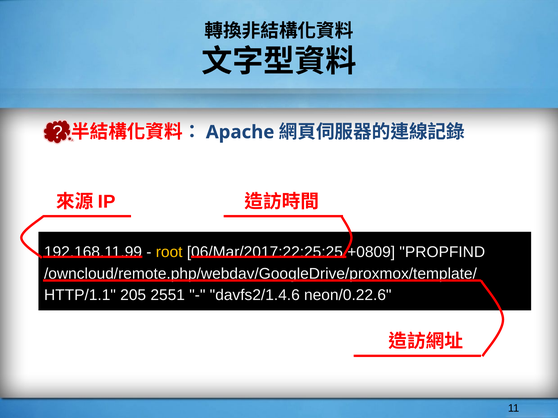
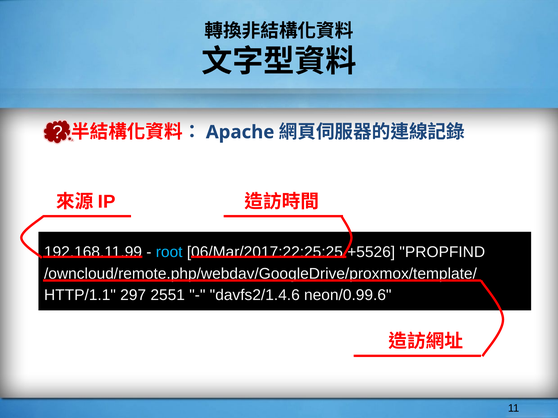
root colour: yellow -> light blue (169, 253)
+0809: +0809 -> +5526 (371, 253)
205: 205 -> 297 (133, 295)
neon/0.22.6: neon/0.22.6 -> neon/0.99.6 (348, 295)
